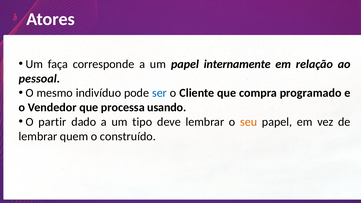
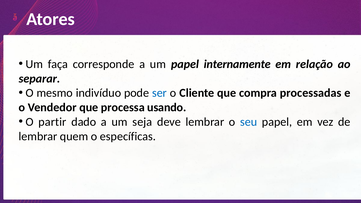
pessoal: pessoal -> separar (39, 79)
programado: programado -> processadas (311, 93)
tipo: tipo -> seja (142, 122)
seu colour: orange -> blue (249, 122)
construído: construído -> específicas (128, 136)
